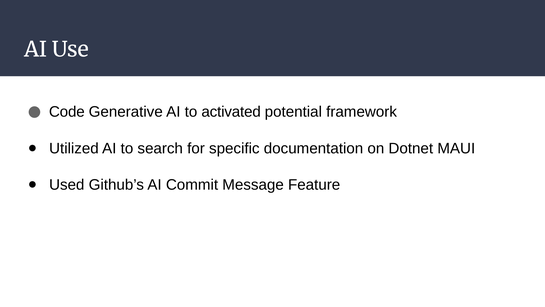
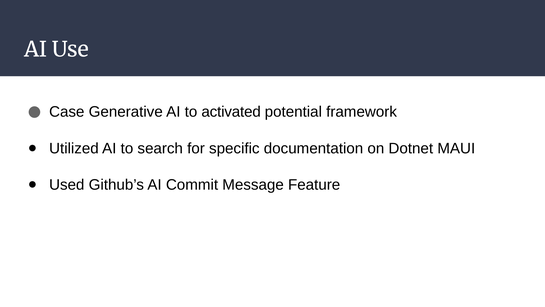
Code: Code -> Case (67, 112)
